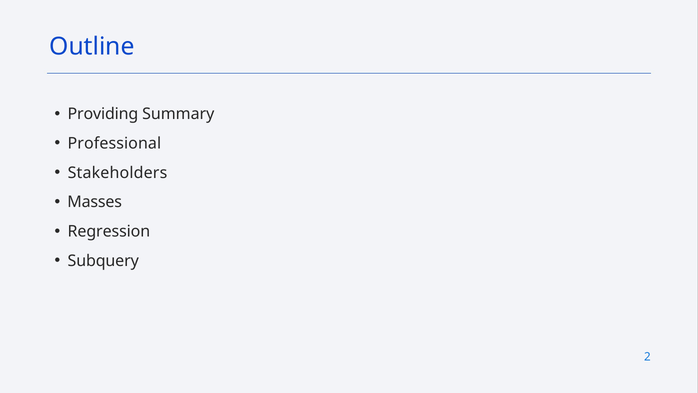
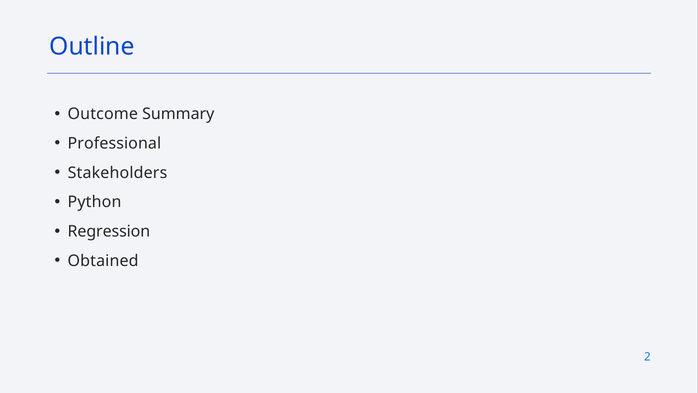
Providing: Providing -> Outcome (103, 114)
Masses: Masses -> Python (94, 202)
Subquery: Subquery -> Obtained (103, 261)
